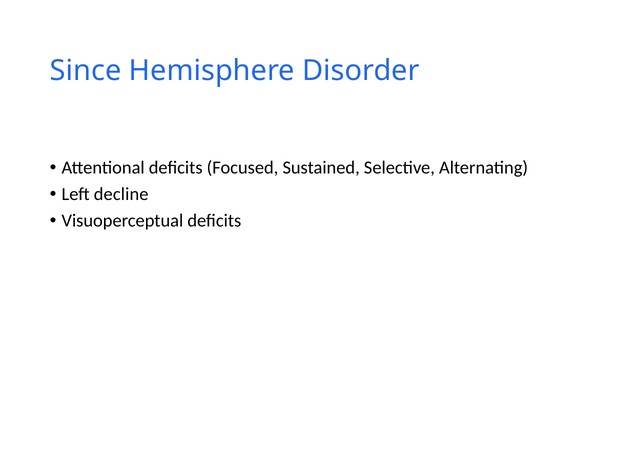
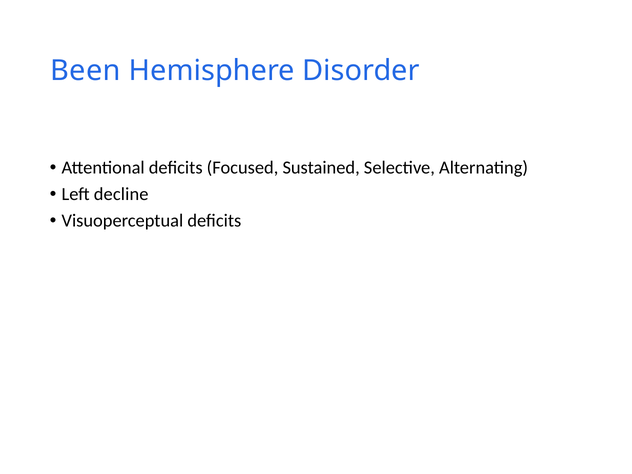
Since: Since -> Been (85, 71)
